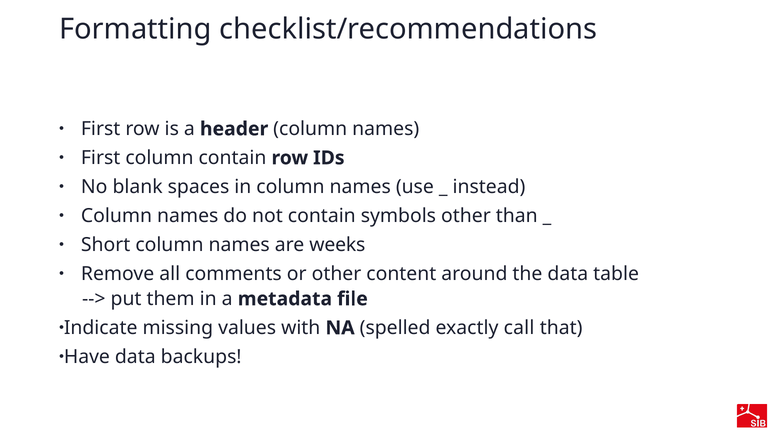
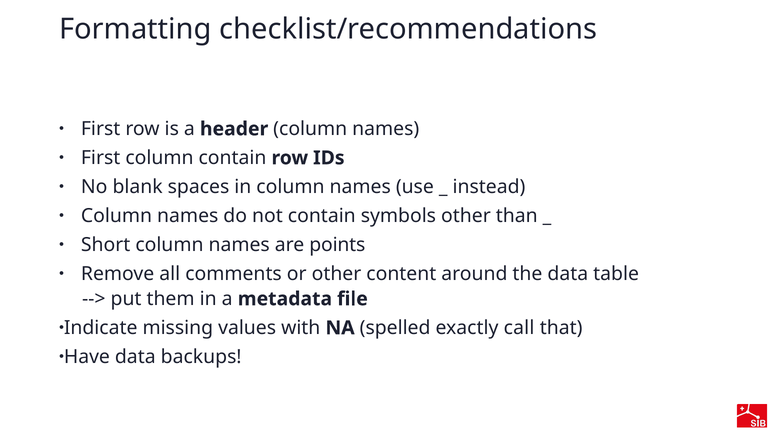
weeks: weeks -> points (337, 245)
